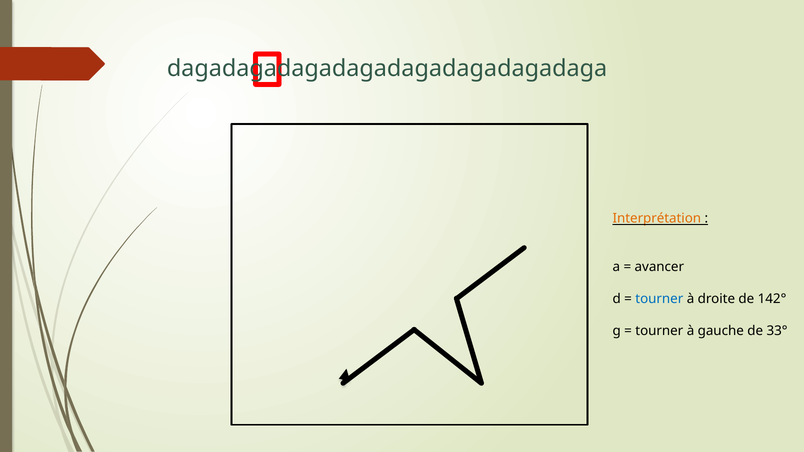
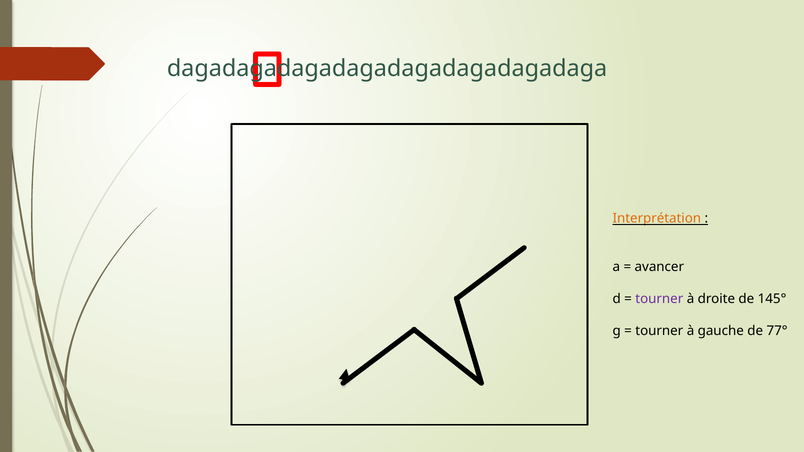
tourner colour: blue -> purple (659, 299)
142°: 142° -> 145° (772, 299)
33°: 33° -> 77° (777, 331)
